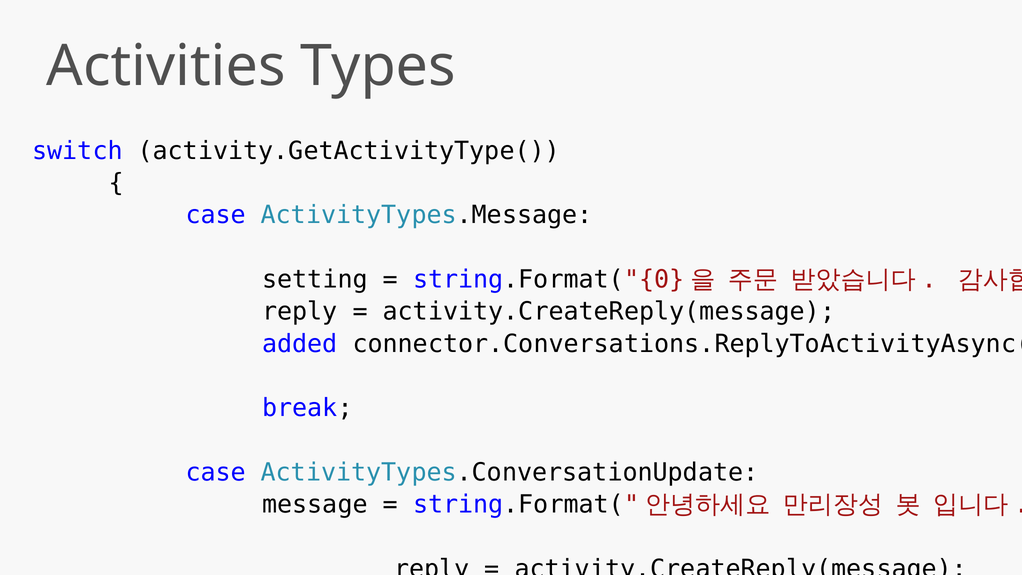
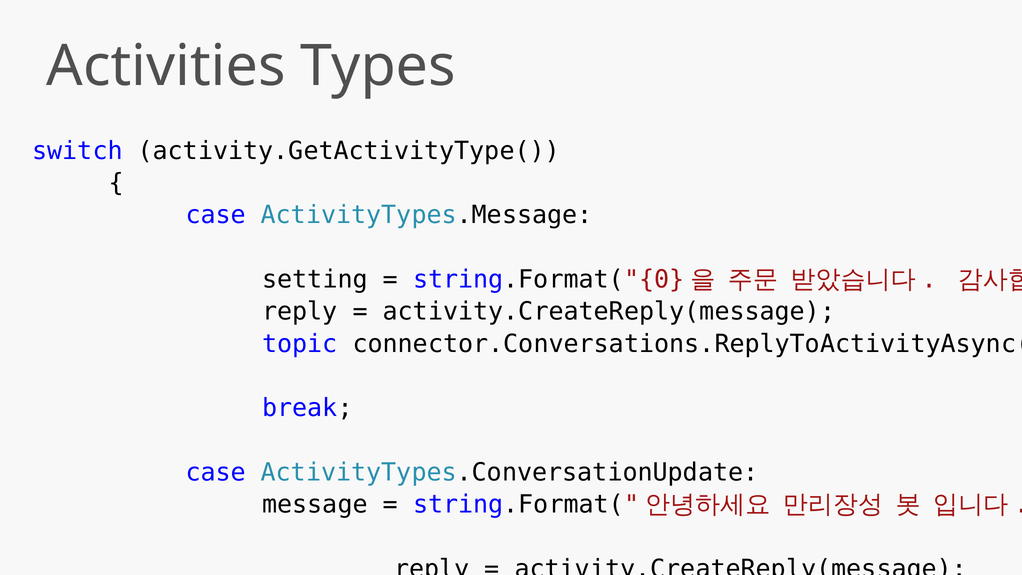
added: added -> topic (300, 344)
